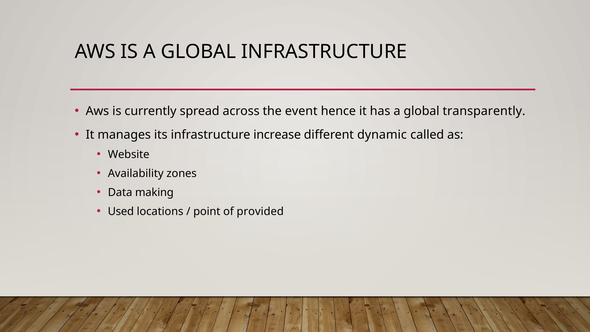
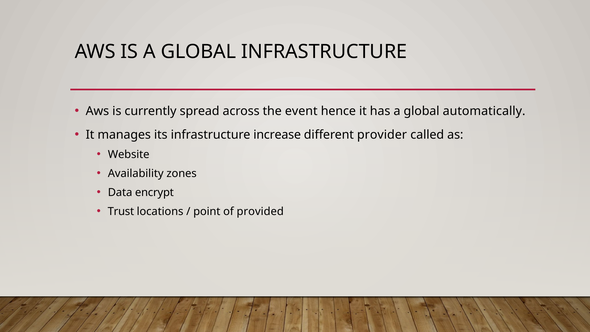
transparently: transparently -> automatically (484, 111)
dynamic: dynamic -> provider (382, 135)
making: making -> encrypt (154, 192)
Used: Used -> Trust (121, 211)
